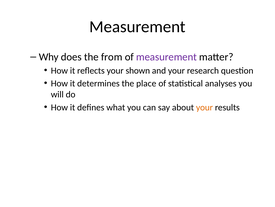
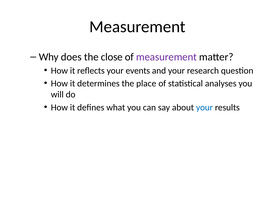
from: from -> close (112, 57)
shown: shown -> events (138, 70)
your colour: orange -> blue (204, 107)
